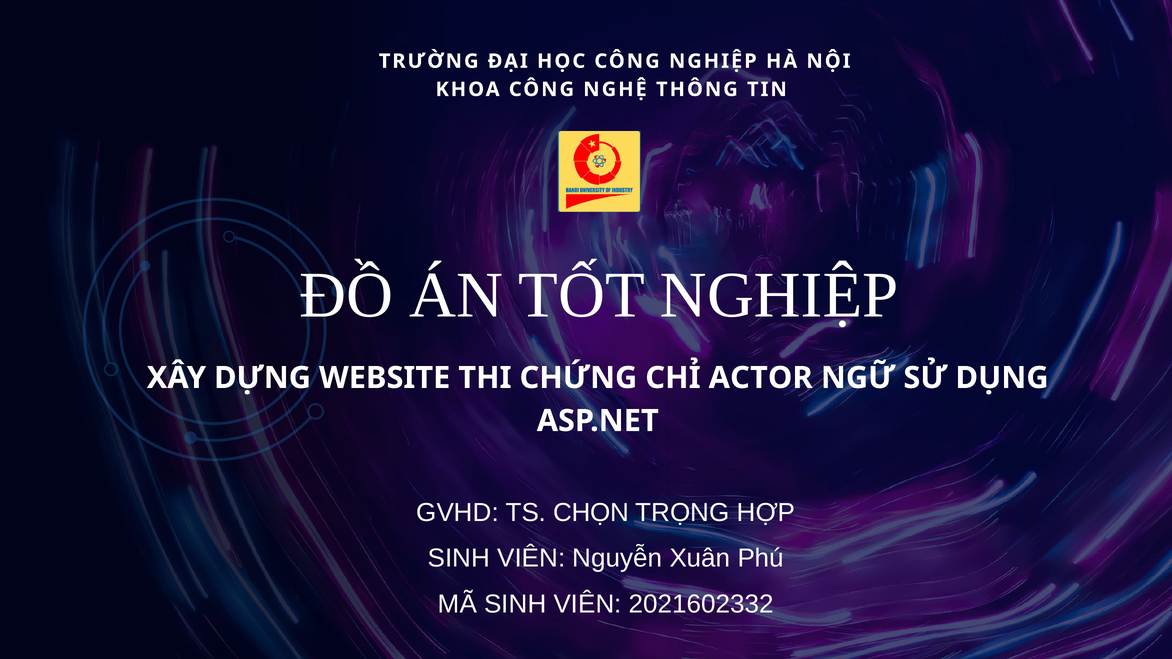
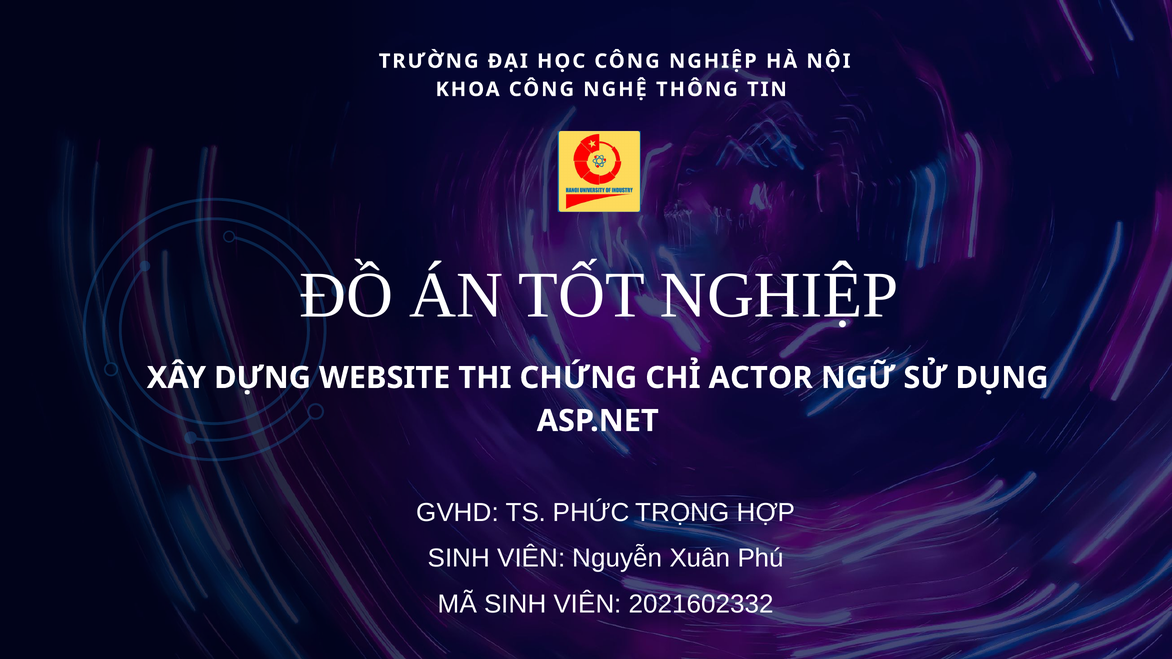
CHỌN: CHỌN -> PHỨC (591, 513)
